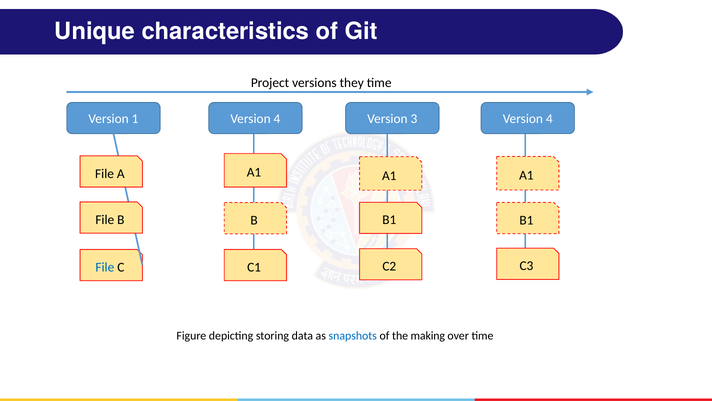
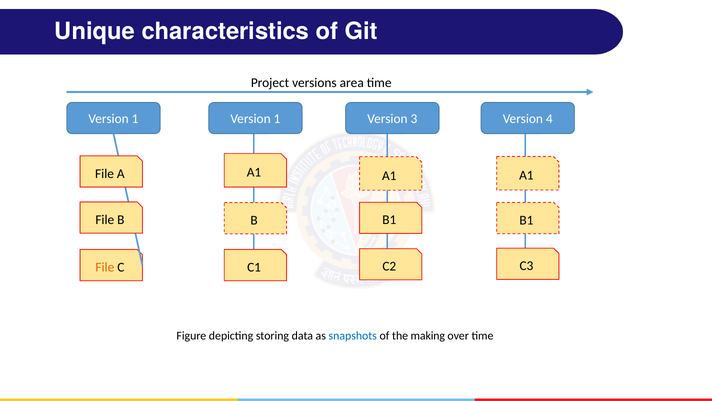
they: they -> area (352, 83)
1 Version 4: 4 -> 1 (277, 119)
File colour: blue -> orange (105, 267)
